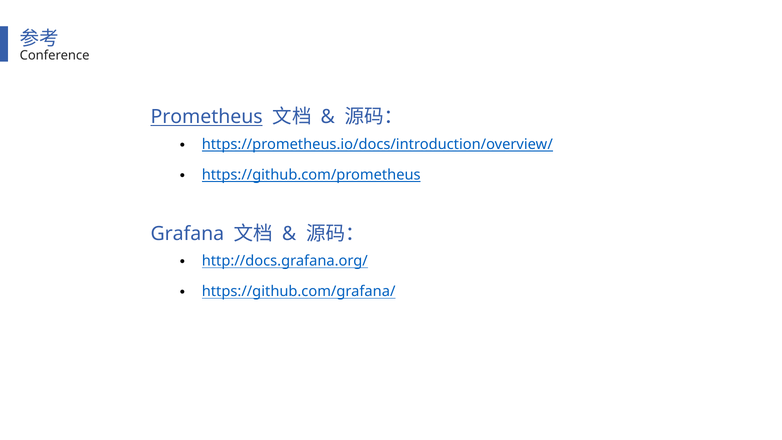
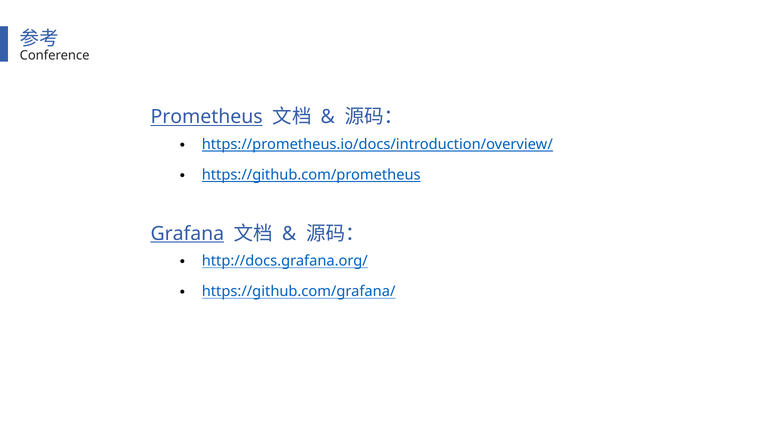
Grafana underline: none -> present (187, 234)
